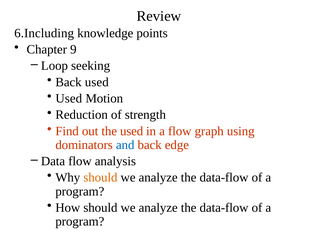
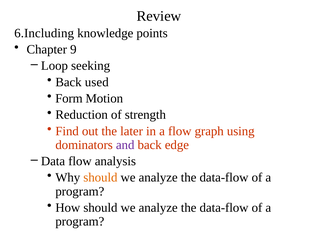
Used: Used -> Form (69, 99)
the used: used -> later (132, 131)
and colour: blue -> purple (125, 145)
